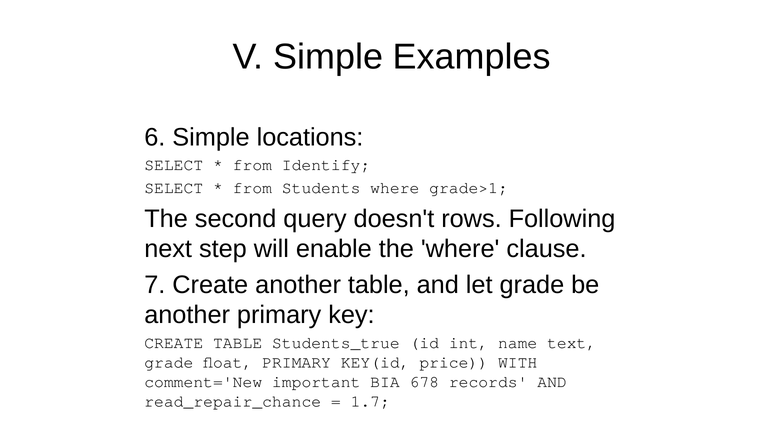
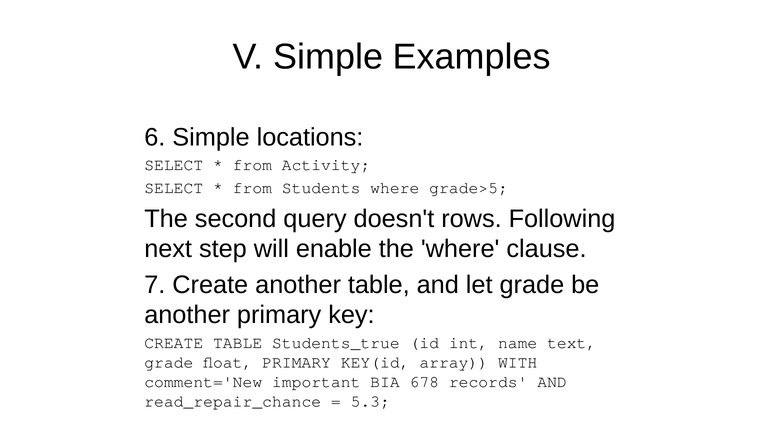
Identify: Identify -> Activity (326, 165)
grade>1: grade>1 -> grade>5 (468, 188)
price: price -> array (454, 362)
1.7: 1.7 -> 5.3 (370, 402)
